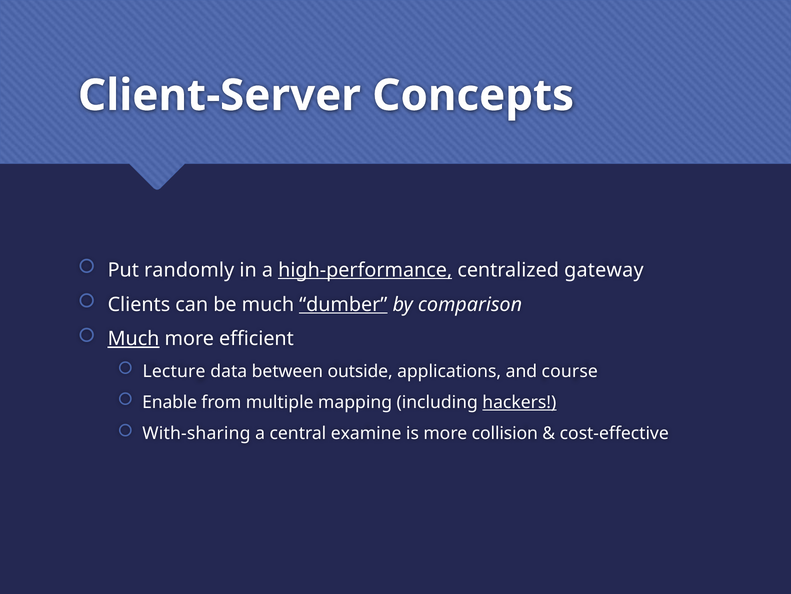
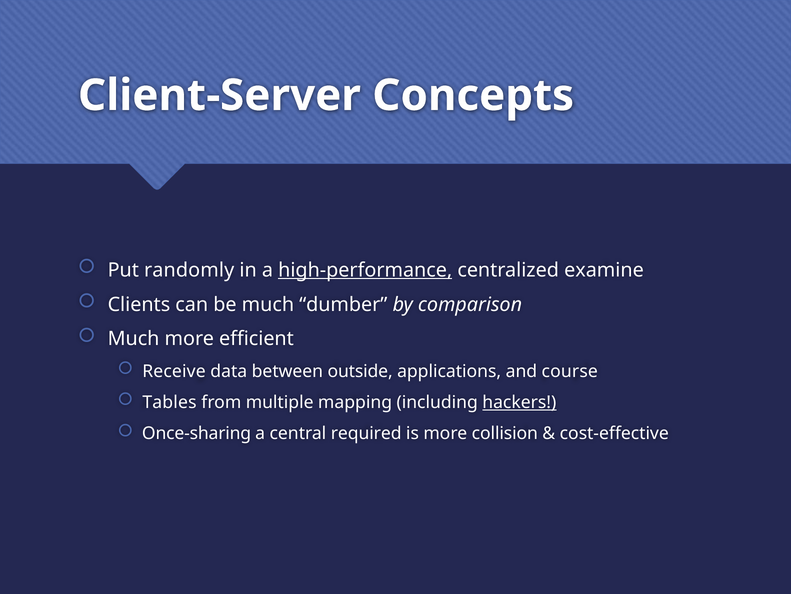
gateway: gateway -> examine (604, 270)
dumber underline: present -> none (343, 304)
Much underline: present -> none (134, 338)
Lecture: Lecture -> Receive (174, 371)
Enable: Enable -> Tables (169, 402)
With-sharing: With-sharing -> Once-sharing (197, 433)
examine: examine -> required (366, 433)
